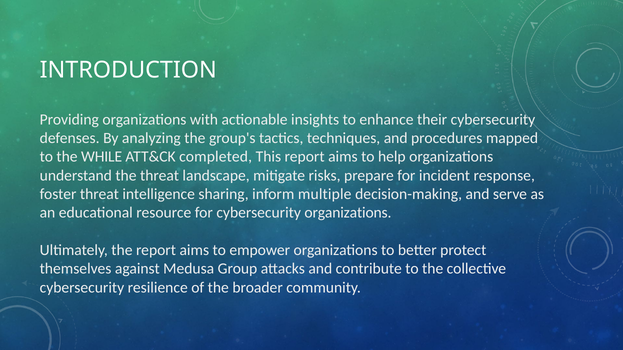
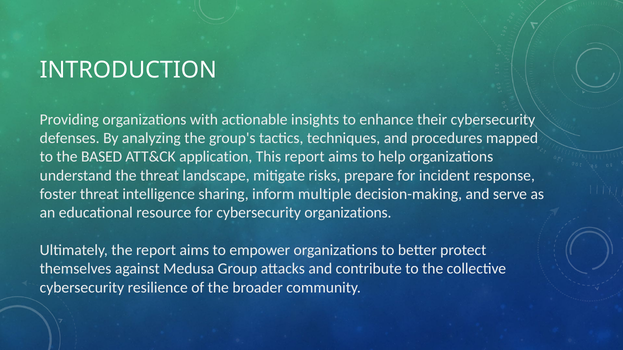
WHILE: WHILE -> BASED (102, 157)
completed: completed -> application (216, 157)
